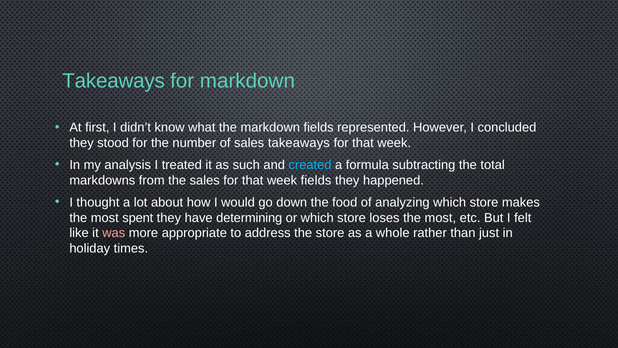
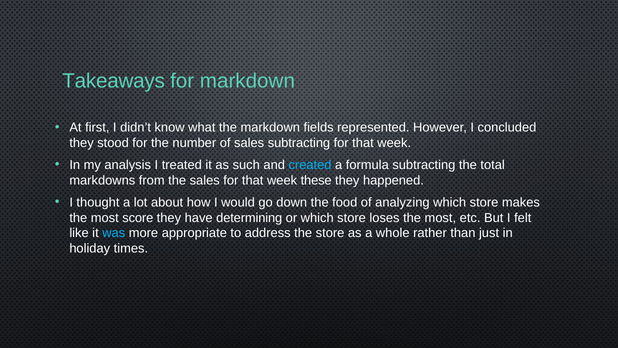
sales takeaways: takeaways -> subtracting (299, 143)
week fields: fields -> these (316, 180)
spent: spent -> score (138, 218)
was colour: pink -> light blue (114, 233)
